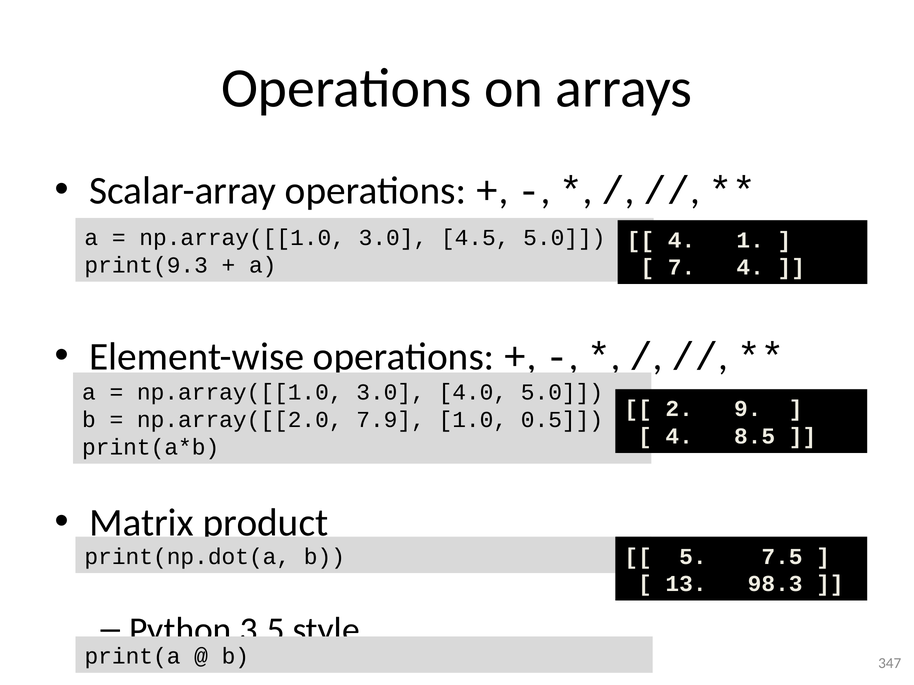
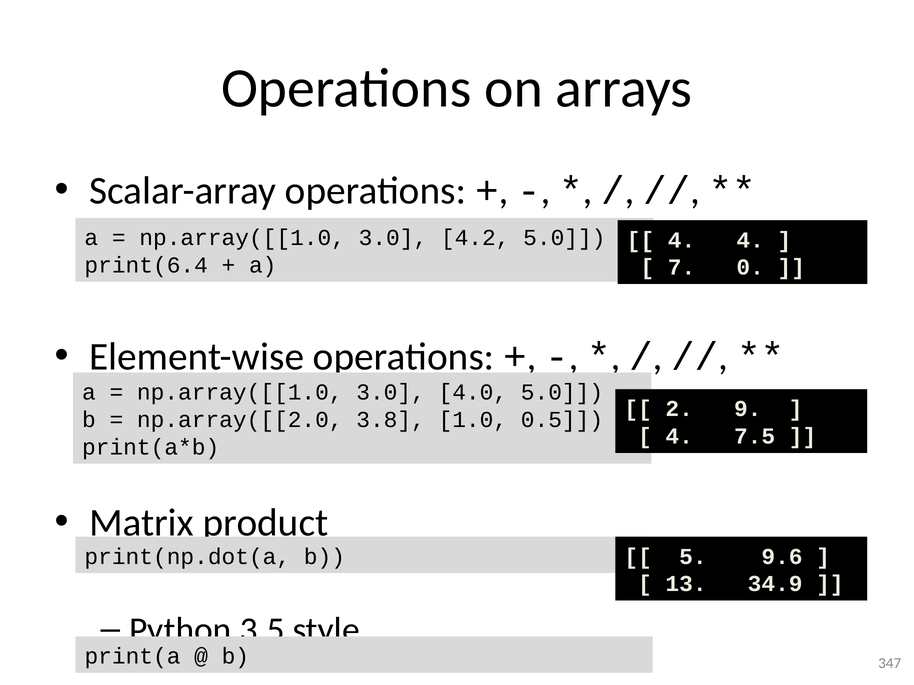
4.5: 4.5 -> 4.2 (475, 238)
4 1: 1 -> 4 (750, 240)
print(9.3: print(9.3 -> print(6.4 (146, 265)
7 4: 4 -> 0 (750, 268)
7.9: 7.9 -> 3.8 (391, 420)
8.5: 8.5 -> 7.5 (755, 437)
7.5: 7.5 -> 9.6 (782, 557)
98.3: 98.3 -> 34.9 (775, 584)
